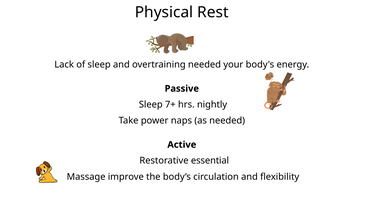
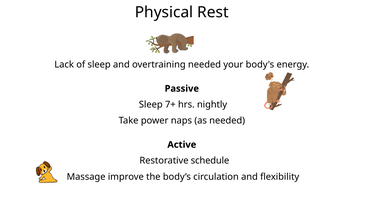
essential: essential -> schedule (210, 161)
